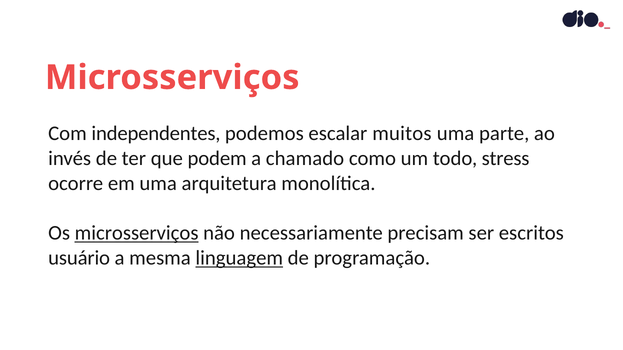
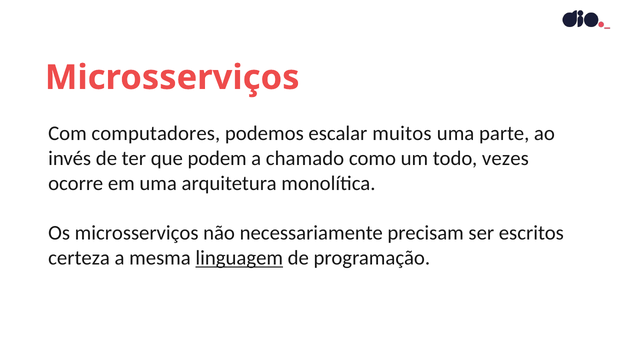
independentes: independentes -> computadores (156, 134)
stress: stress -> vezes (505, 159)
microsserviços underline: present -> none (137, 233)
usuário: usuário -> certeza (79, 258)
